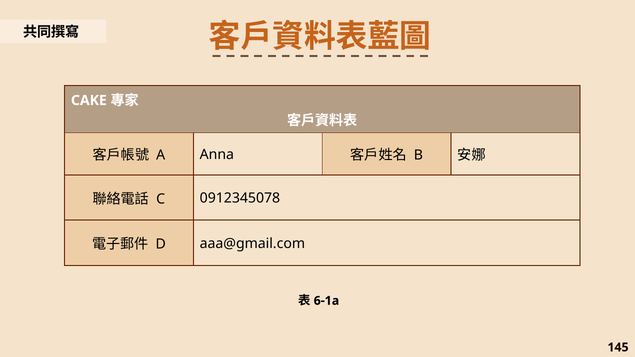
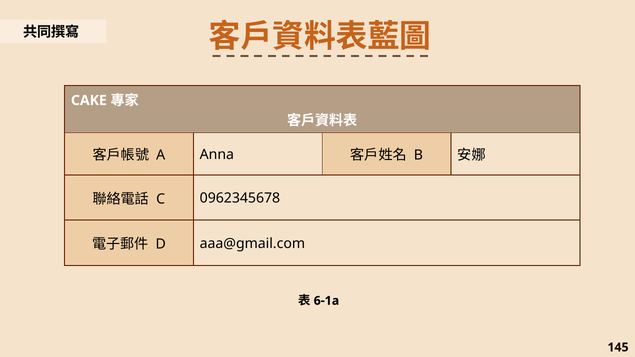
0912345078: 0912345078 -> 0962345678 (240, 198)
